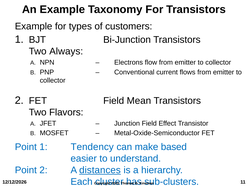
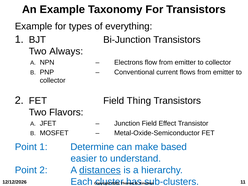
customers: customers -> everything (129, 26)
Mean: Mean -> Thing (139, 101)
Tendency: Tendency -> Determine (92, 147)
